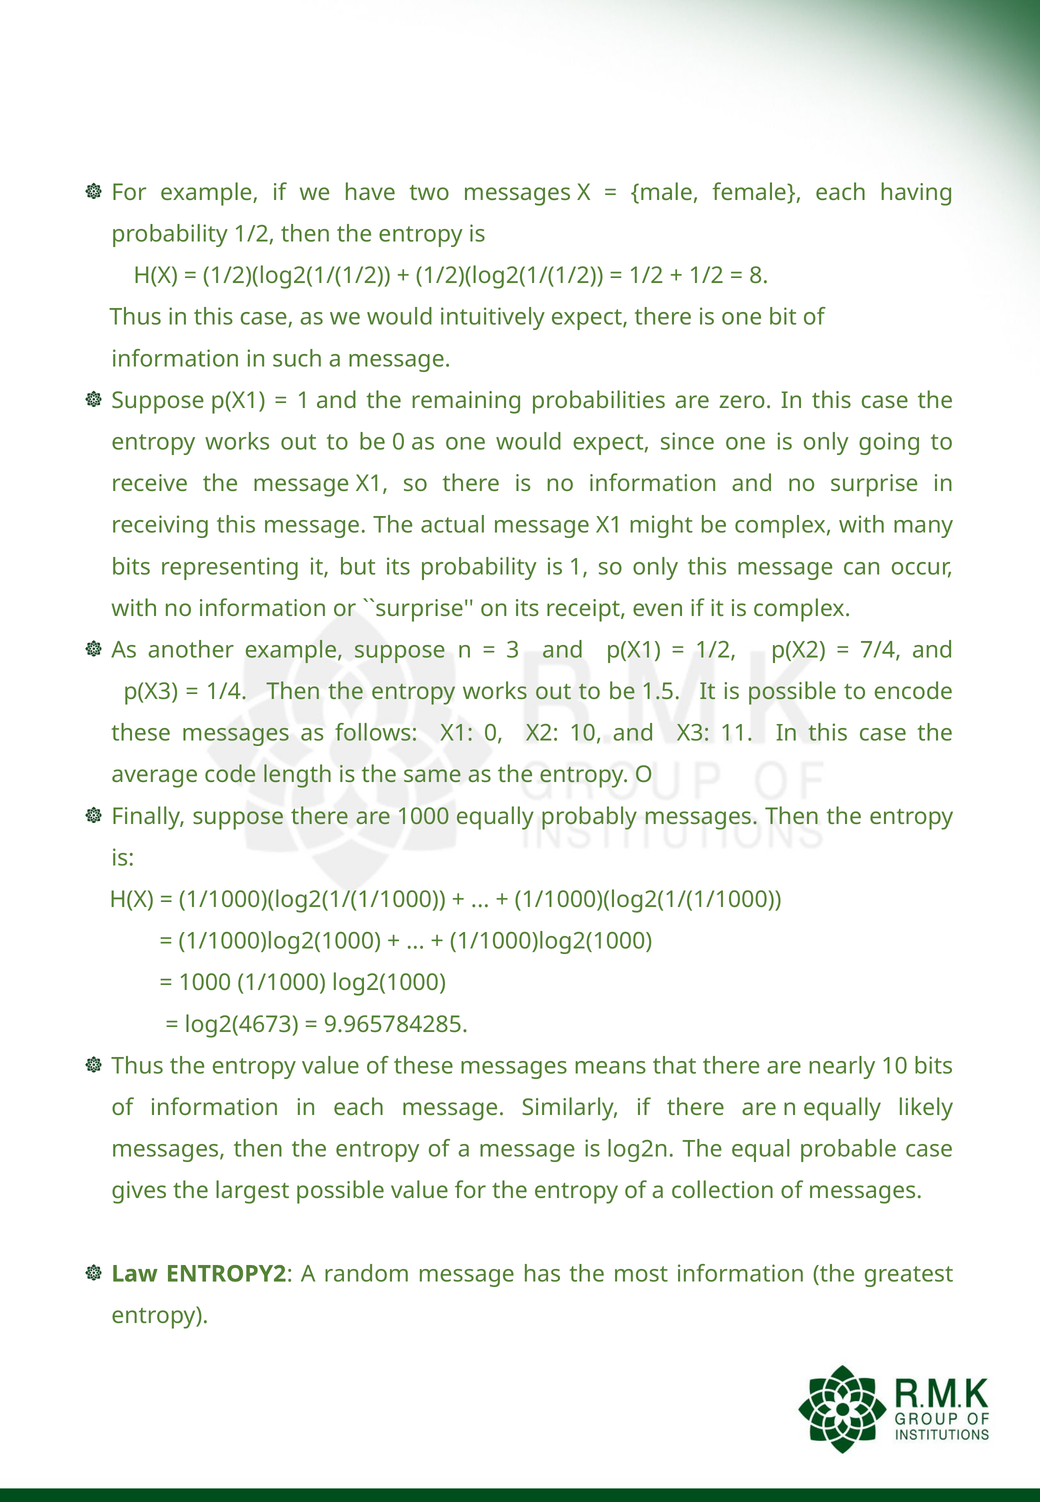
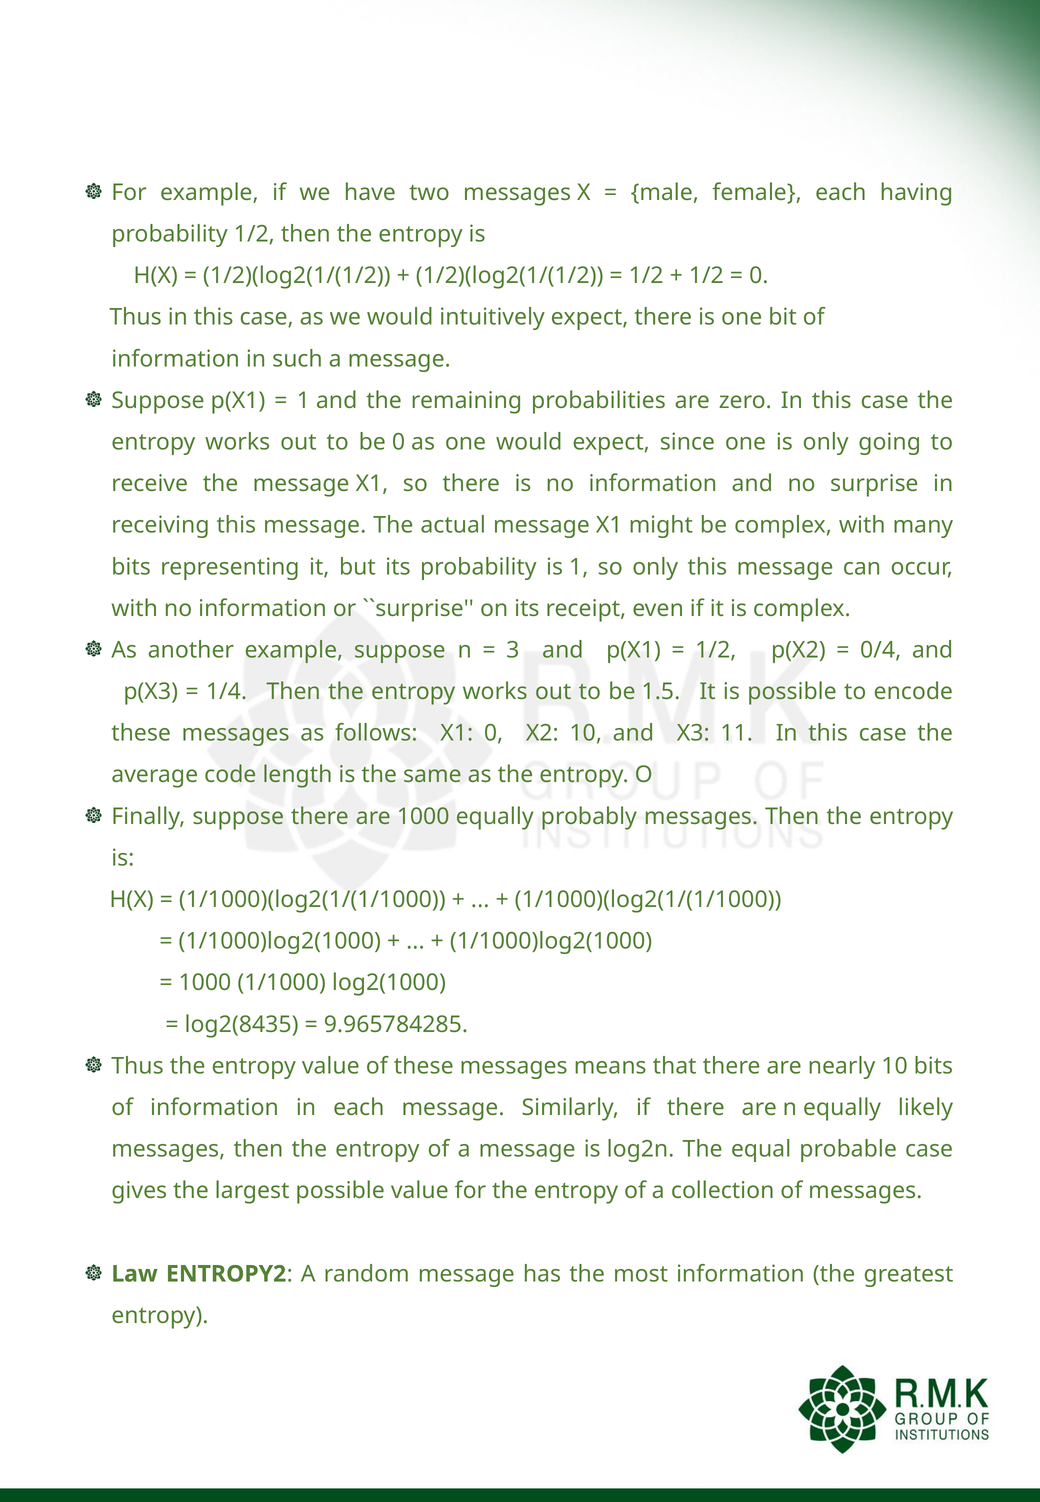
8: 8 -> 0 (759, 276)
7/4: 7/4 -> 0/4 (881, 650)
log2(4673: log2(4673 -> log2(8435 (242, 1025)
